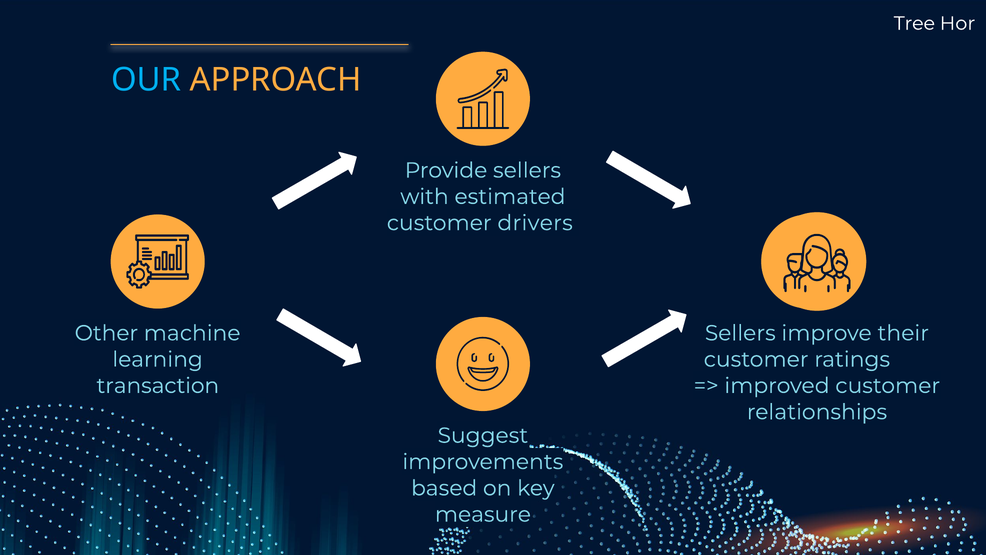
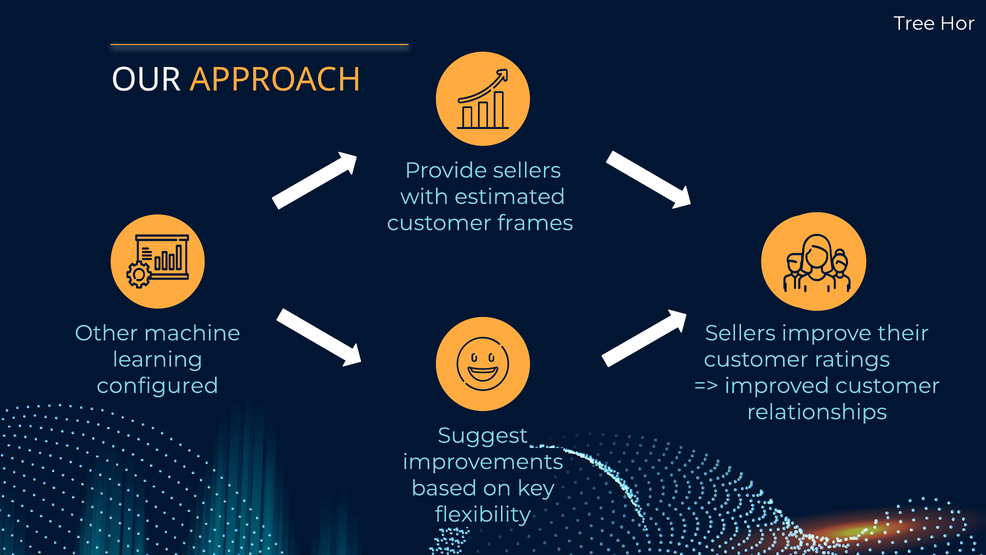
OUR colour: light blue -> white (146, 80)
drivers: drivers -> frames (535, 223)
transaction: transaction -> configured (158, 386)
measure: measure -> flexibility (483, 514)
